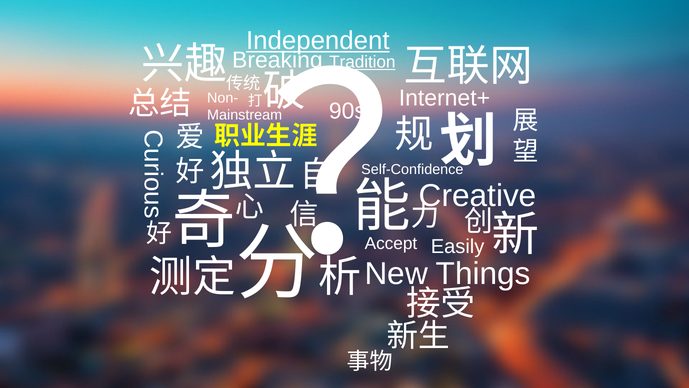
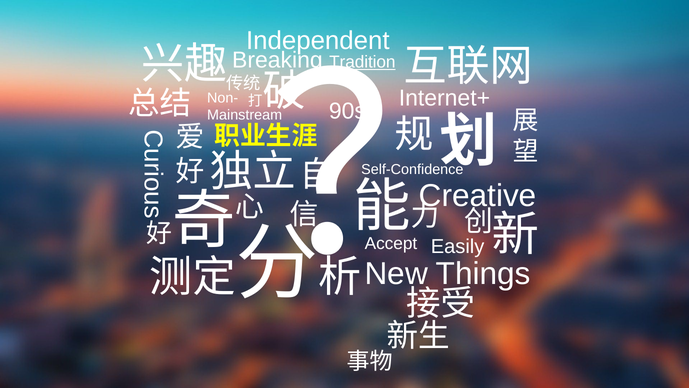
Independent underline: present -> none (318, 40)
